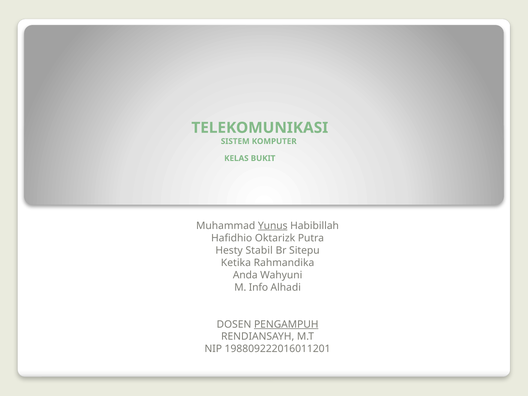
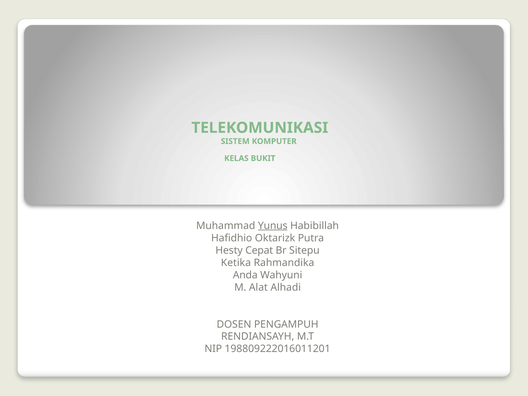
Stabil: Stabil -> Cepat (259, 250)
Info: Info -> Alat (258, 287)
PENGAMPUH underline: present -> none (286, 324)
